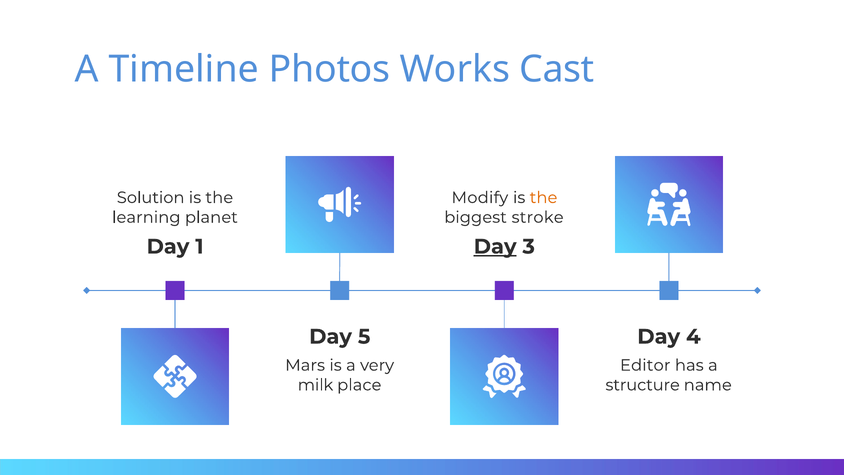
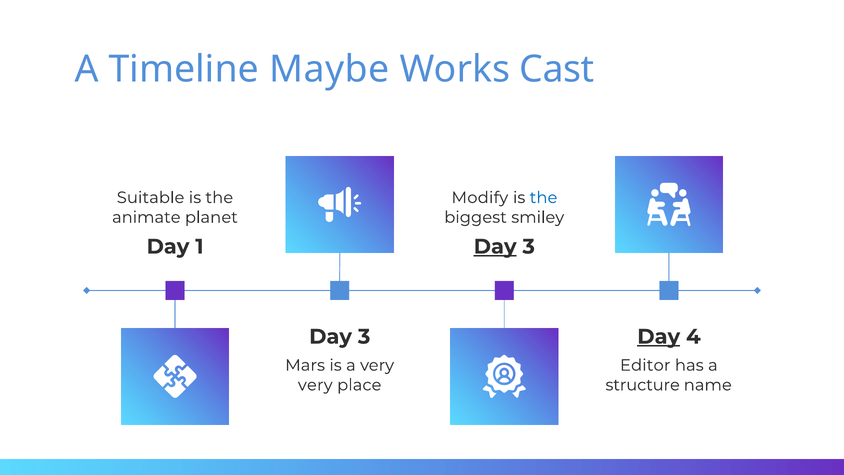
Photos: Photos -> Maybe (329, 69)
Solution: Solution -> Suitable (151, 198)
the colour: orange -> blue (544, 198)
learning: learning -> animate (146, 217)
stroke: stroke -> smiley (538, 217)
5: 5 -> 3 (364, 337)
Day underline: none -> present (659, 337)
milk: milk -> very (315, 385)
